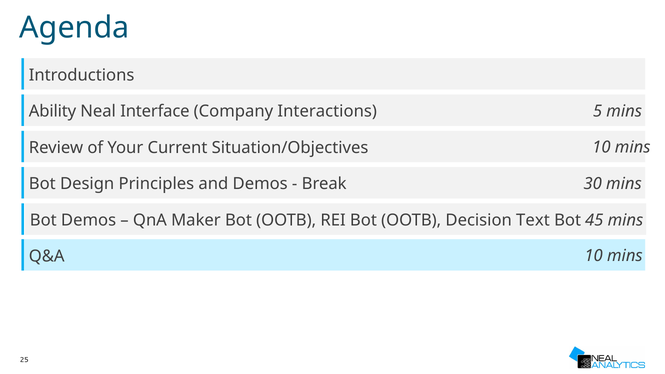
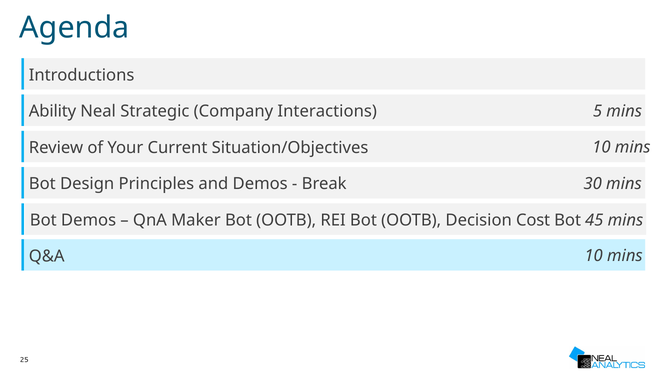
Interface: Interface -> Strategic (155, 111)
Text: Text -> Cost (533, 220)
